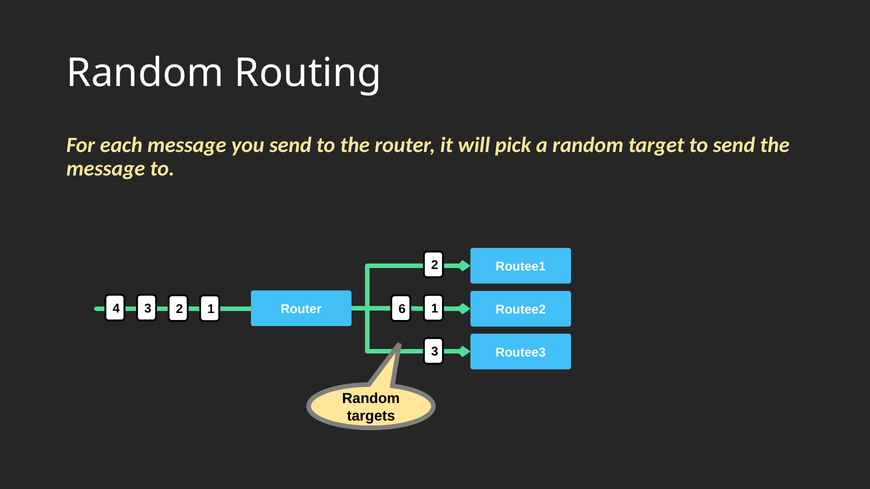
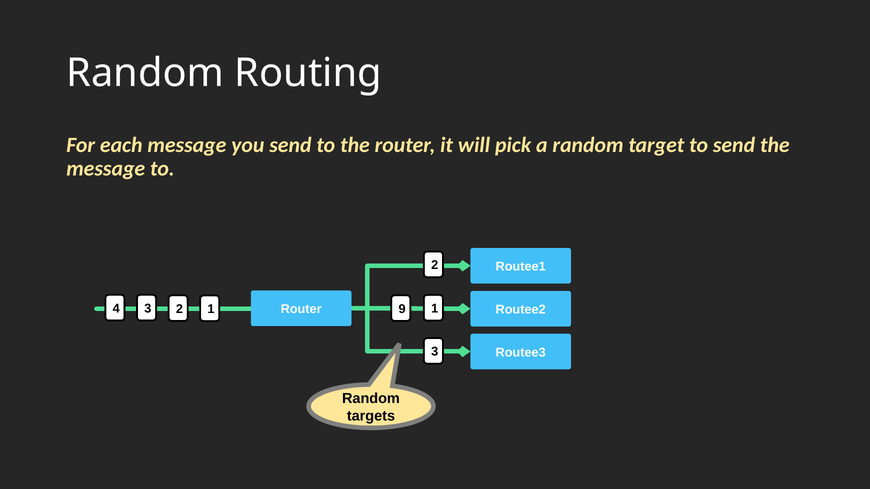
6: 6 -> 9 (402, 309)
